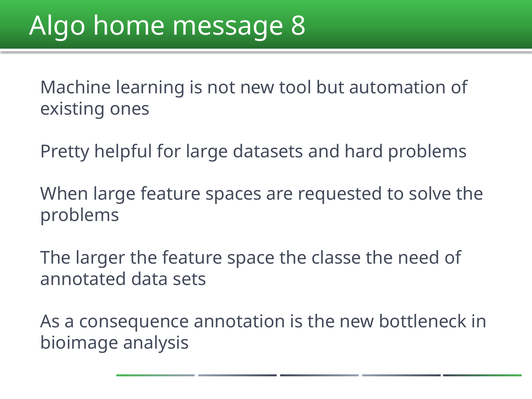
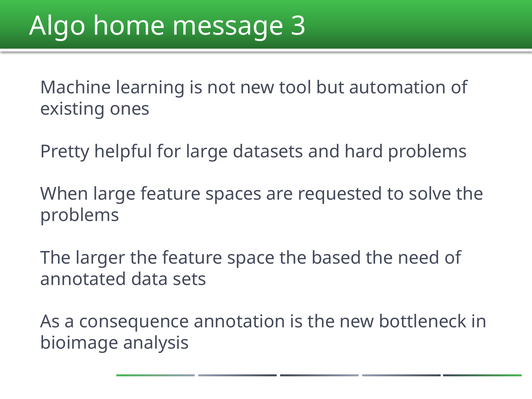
8: 8 -> 3 (298, 26)
classe: classe -> based (336, 258)
